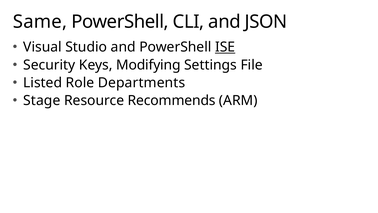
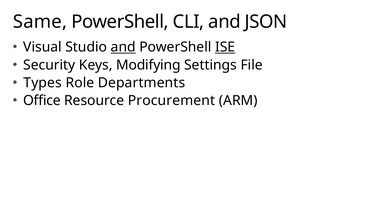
and underline: none -> present (123, 47)
Listed: Listed -> Types (43, 83)
Stage: Stage -> Office (42, 100)
Recommends: Recommends -> Procurement (172, 100)
